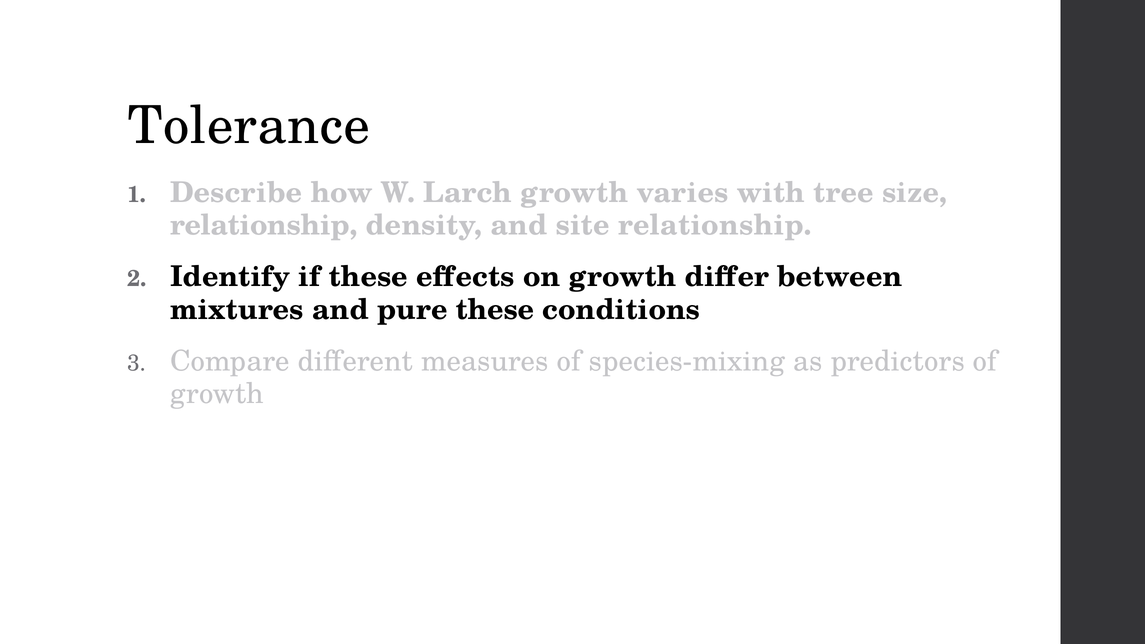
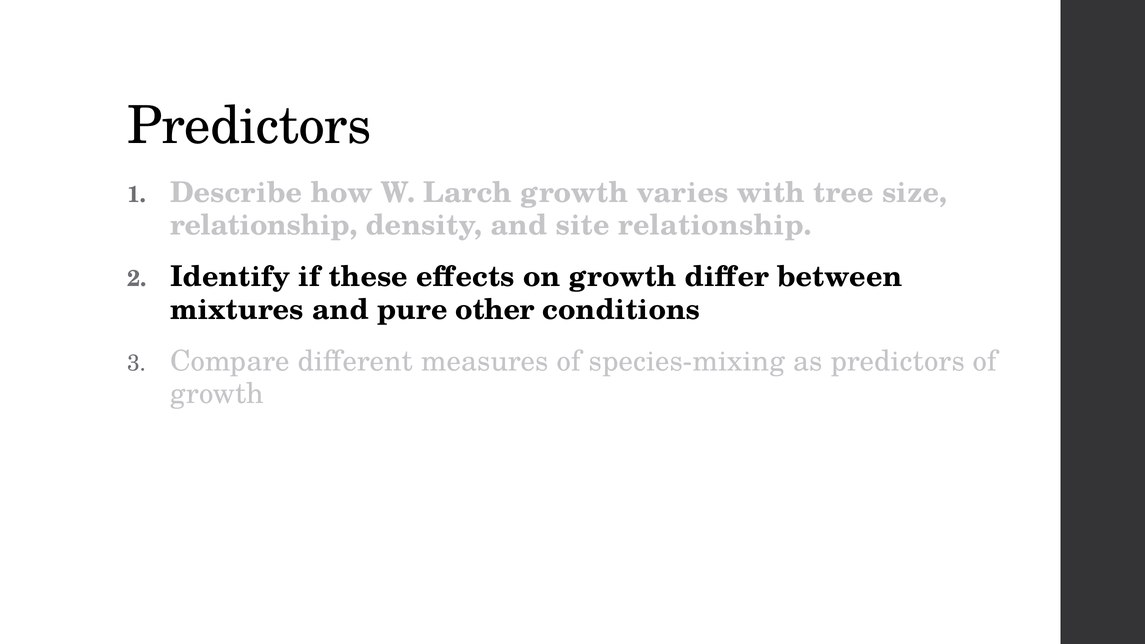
Tolerance: Tolerance -> Predictors (249, 126)
pure these: these -> other (495, 310)
